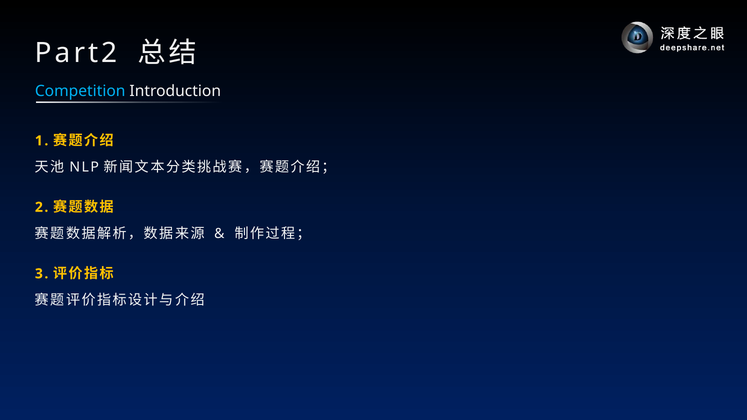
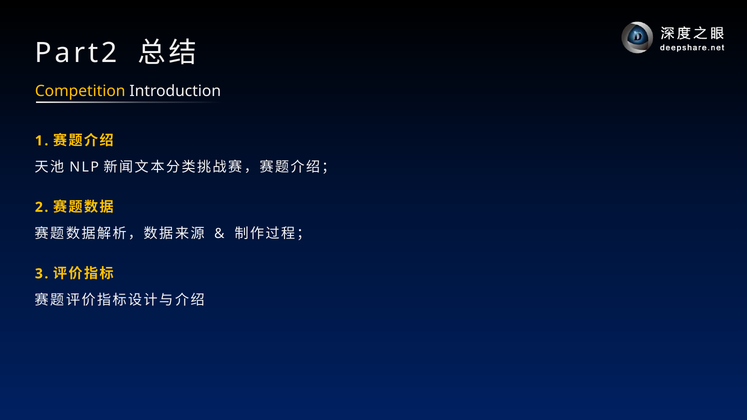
Competition colour: light blue -> yellow (80, 91)
